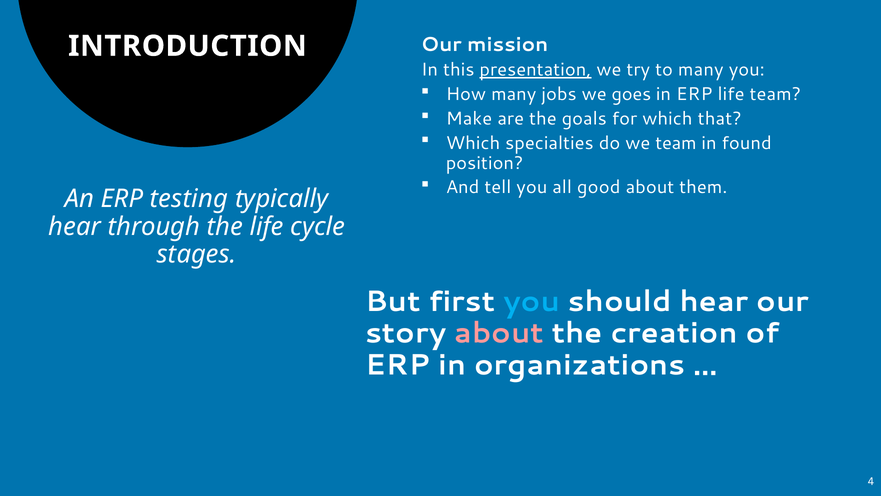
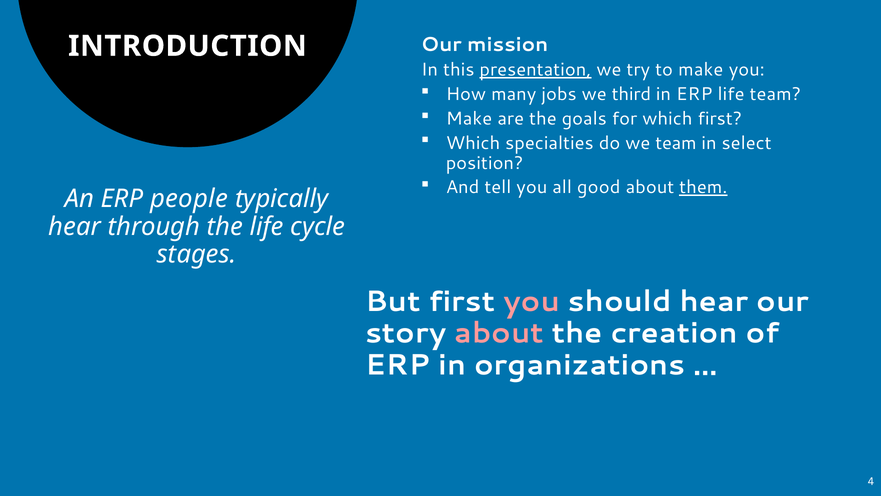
to many: many -> make (701, 70)
goes: goes -> third (631, 94)
which that: that -> first (720, 119)
found: found -> select (747, 143)
them underline: none -> present (703, 187)
testing: testing -> people (189, 199)
you colour: light blue -> pink (532, 301)
